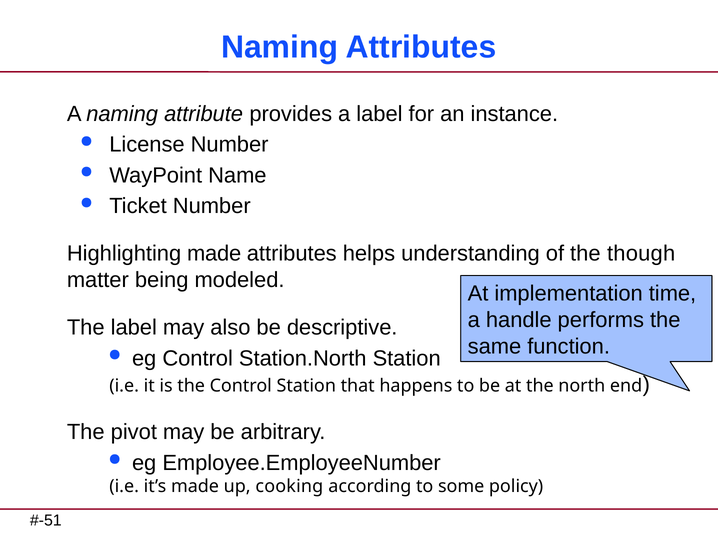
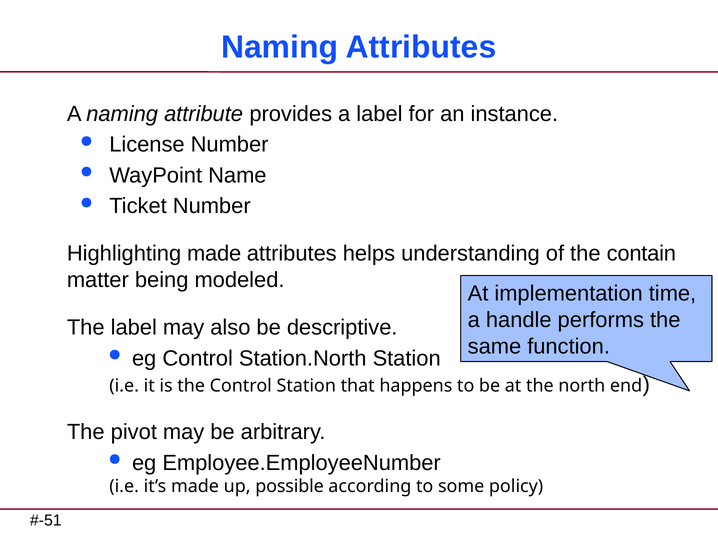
though: though -> contain (641, 253)
cooking: cooking -> possible (290, 486)
